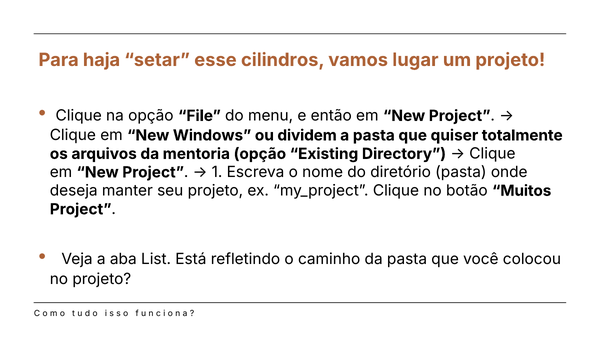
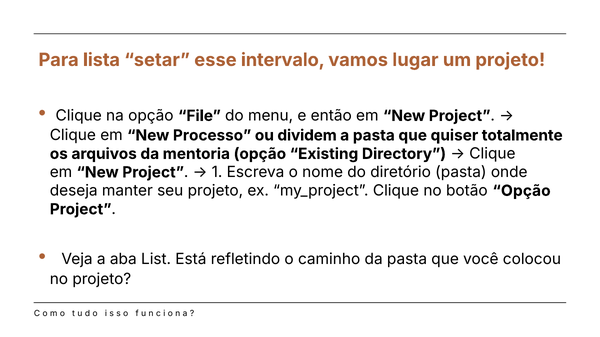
haja: haja -> lista (101, 60)
cilindros: cilindros -> intervalo (283, 60)
Windows: Windows -> Processo (212, 136)
botão Muitos: Muitos -> Opção (522, 191)
